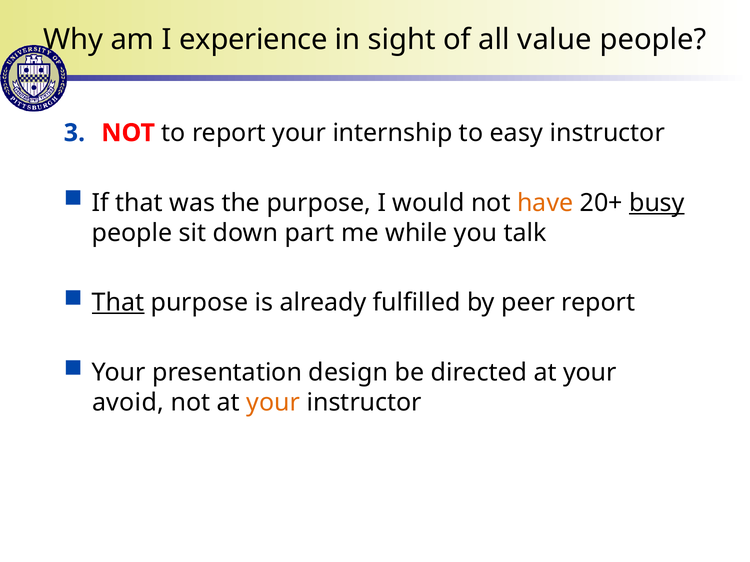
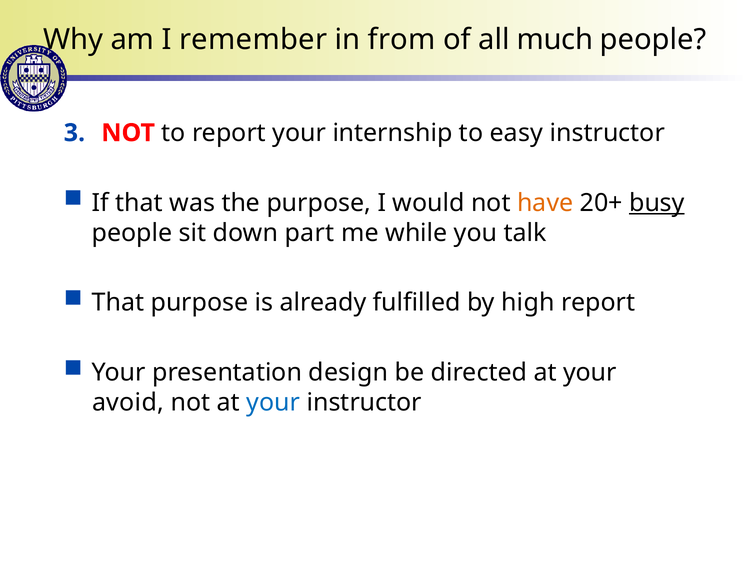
experience: experience -> remember (253, 40)
sight: sight -> from (402, 40)
value: value -> much (555, 40)
That underline: present -> none (118, 303)
peer: peer -> high (528, 303)
your colour: orange -> blue (273, 403)
